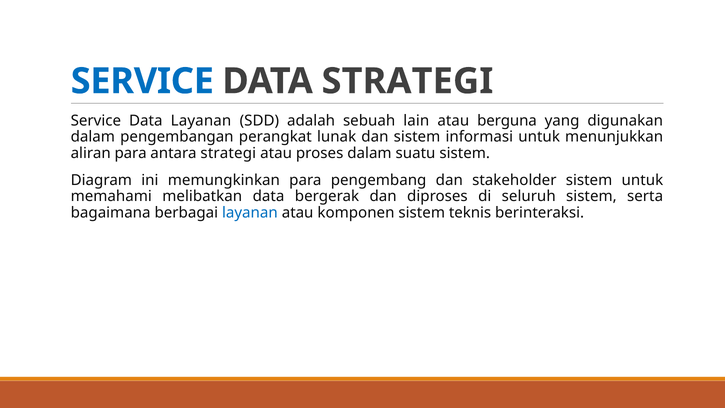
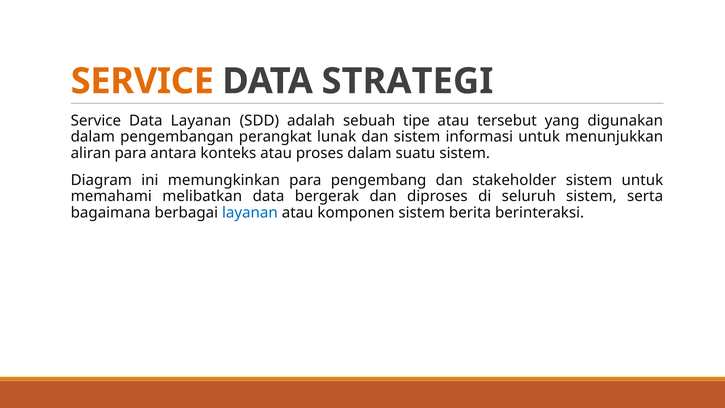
SERVICE colour: blue -> orange (142, 81)
lain: lain -> tipe (416, 121)
berguna: berguna -> tersebut (507, 121)
antara strategi: strategi -> konteks (228, 153)
teknis: teknis -> berita (470, 213)
